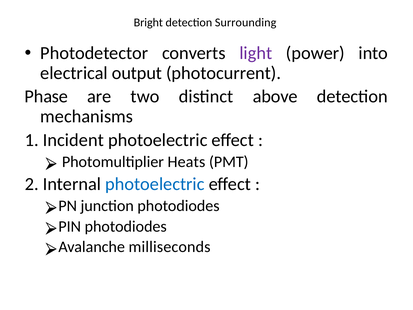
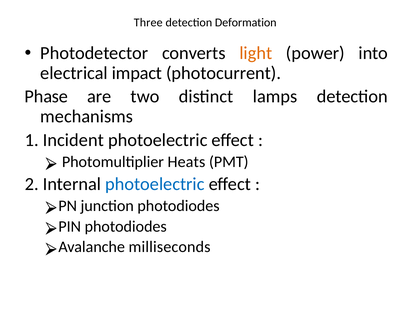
Bright: Bright -> Three (148, 23)
Surrounding: Surrounding -> Deformation (246, 23)
light colour: purple -> orange (256, 53)
output: output -> impact (137, 73)
above: above -> lamps (275, 97)
